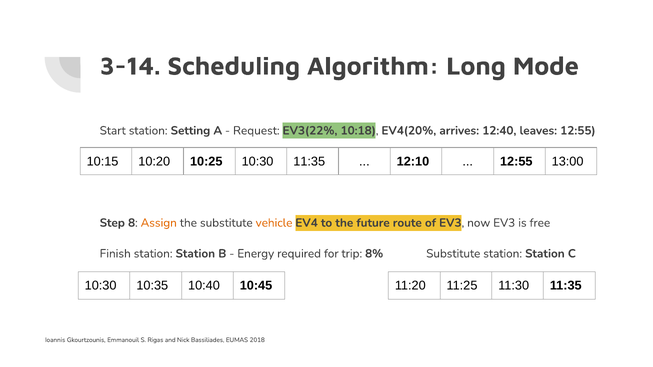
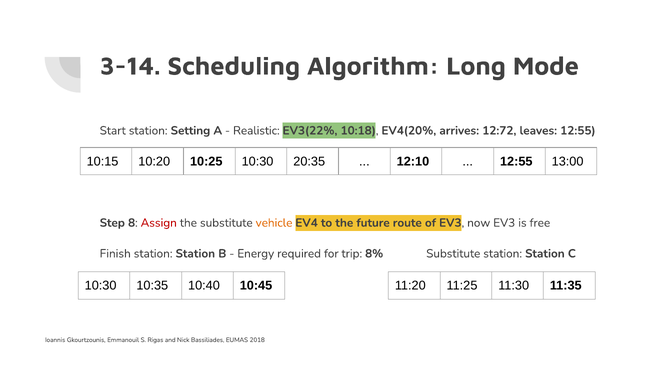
Request: Request -> Realistic (256, 131)
12:40: 12:40 -> 12:72 (499, 131)
10:30 11:35: 11:35 -> 20:35 (309, 162)
Assign colour: orange -> red (159, 223)
